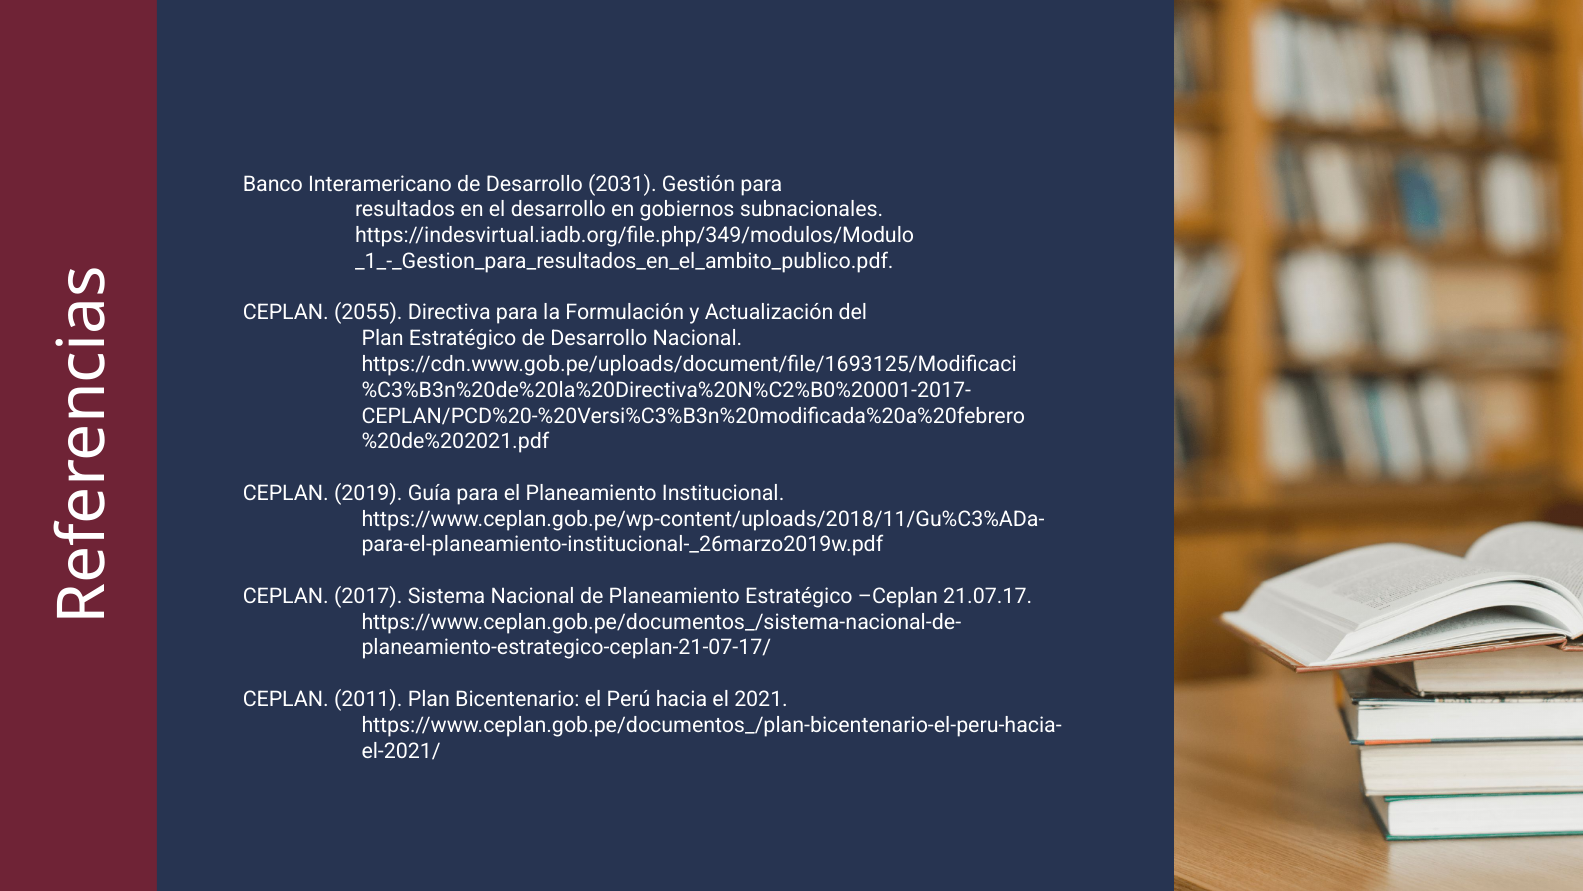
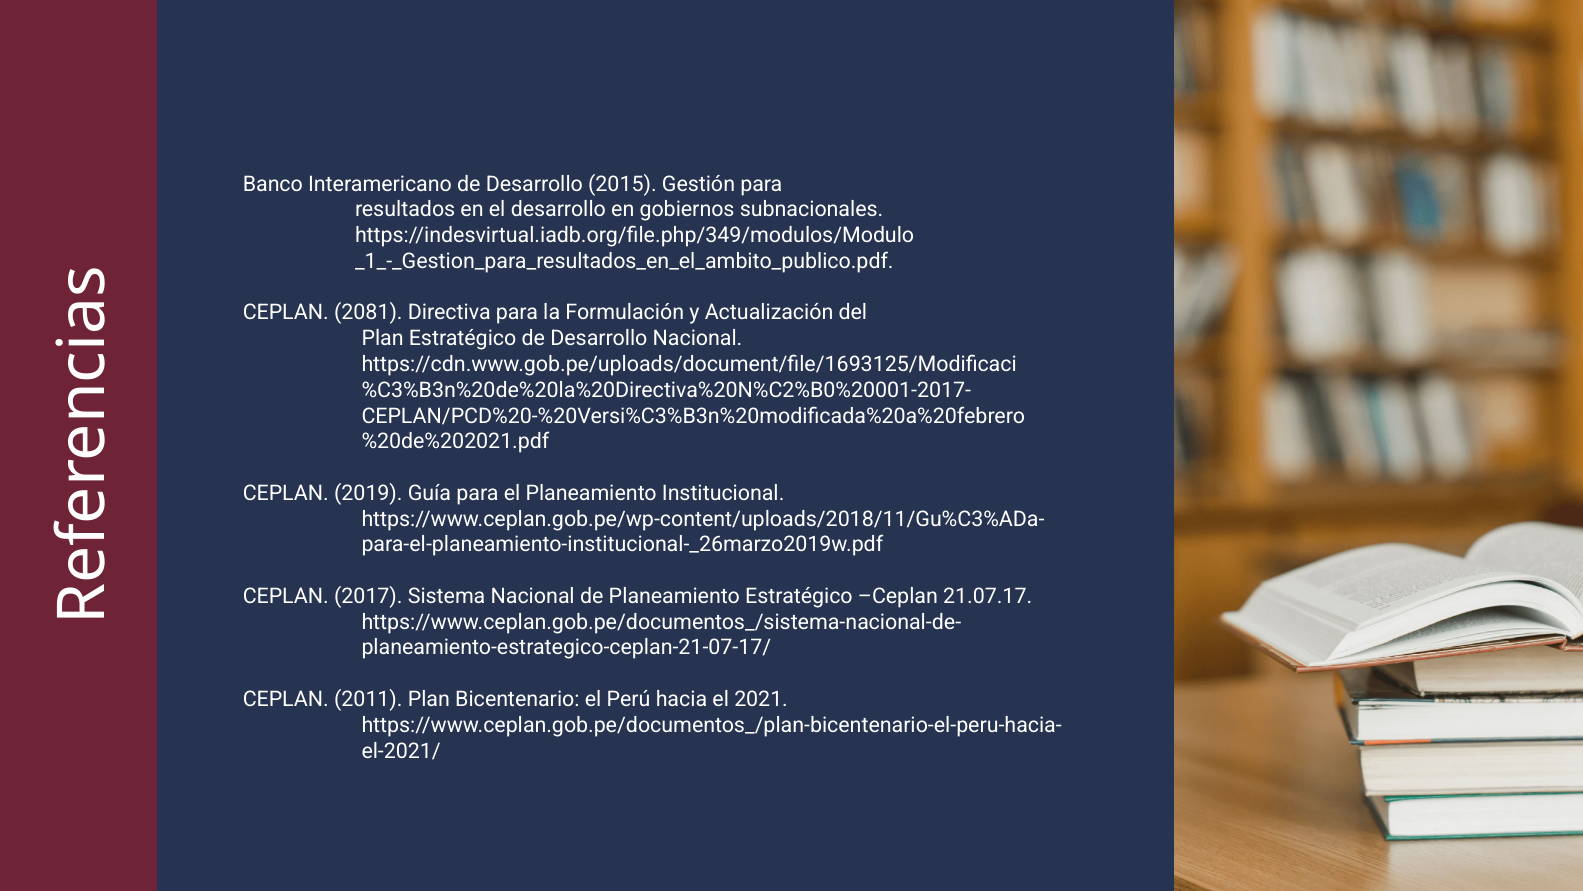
2031: 2031 -> 2015 (622, 184)
2055: 2055 -> 2081 (368, 313)
